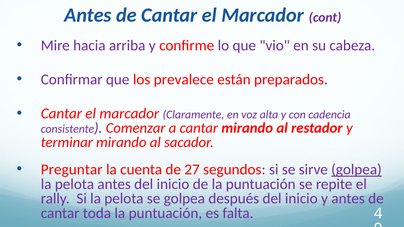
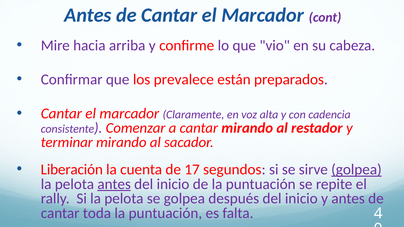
Preguntar: Preguntar -> Liberación (72, 170)
27: 27 -> 17 (192, 170)
antes underline: none -> present (114, 184)
